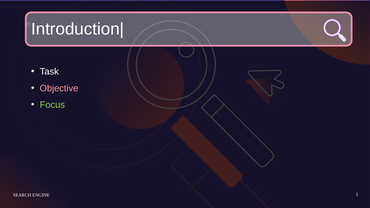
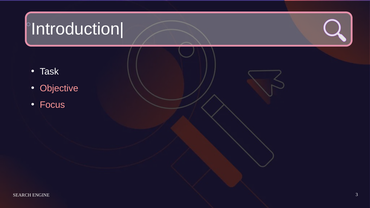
Focus colour: light green -> pink (52, 105)
